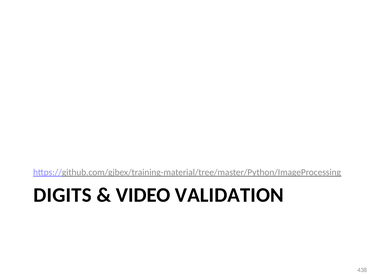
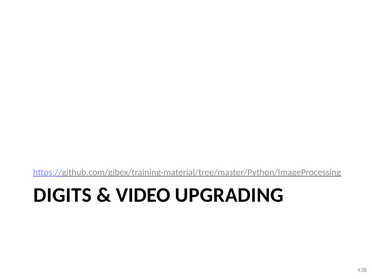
VALIDATION: VALIDATION -> UPGRADING (229, 195)
